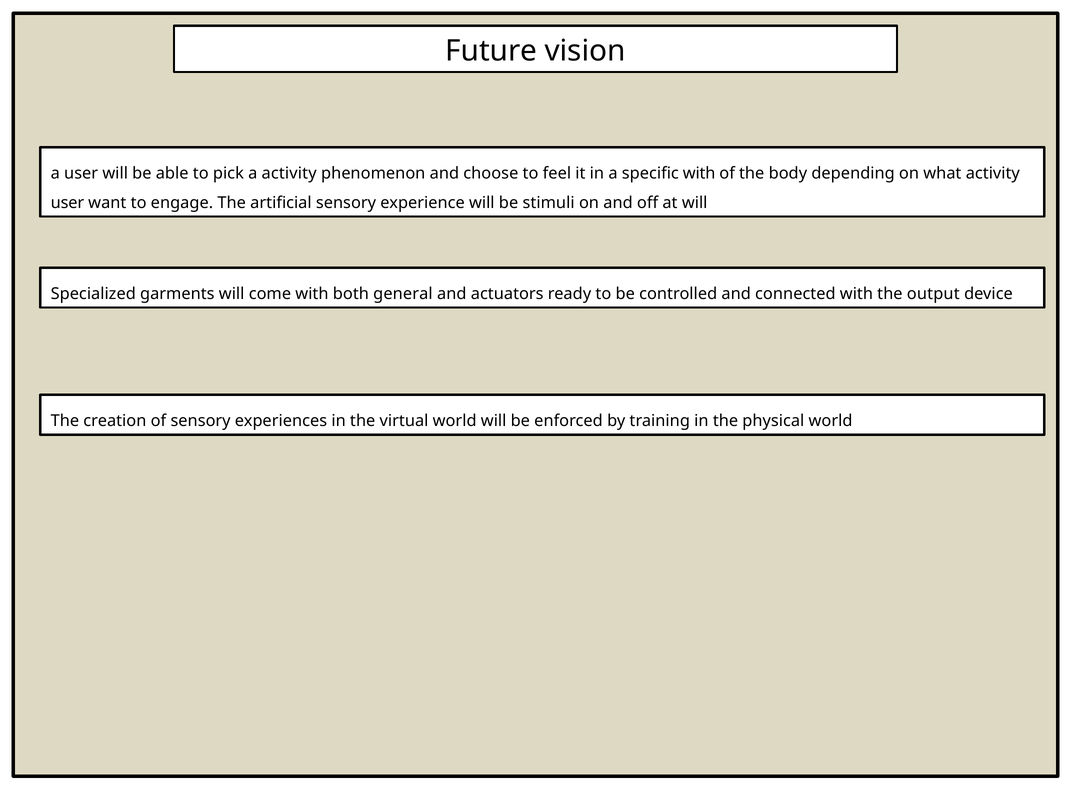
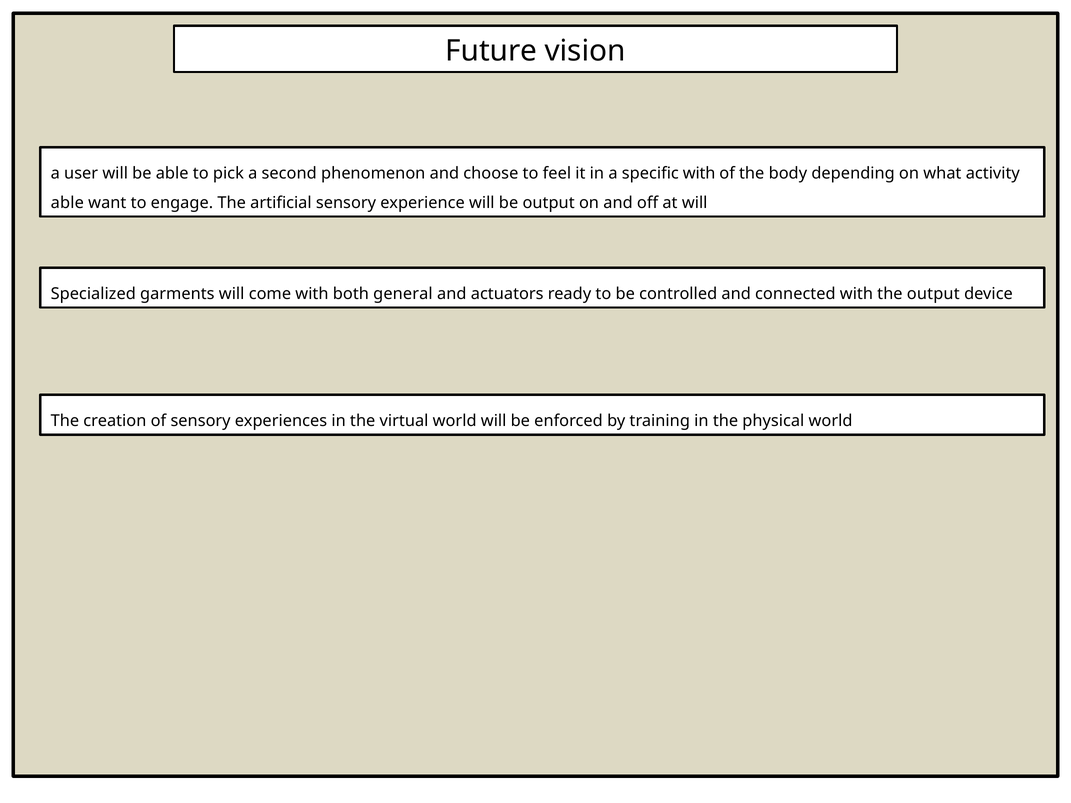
a activity: activity -> second (289, 173)
user: user -> able (67, 203)
be stimuli: stimuli -> output (549, 203)
